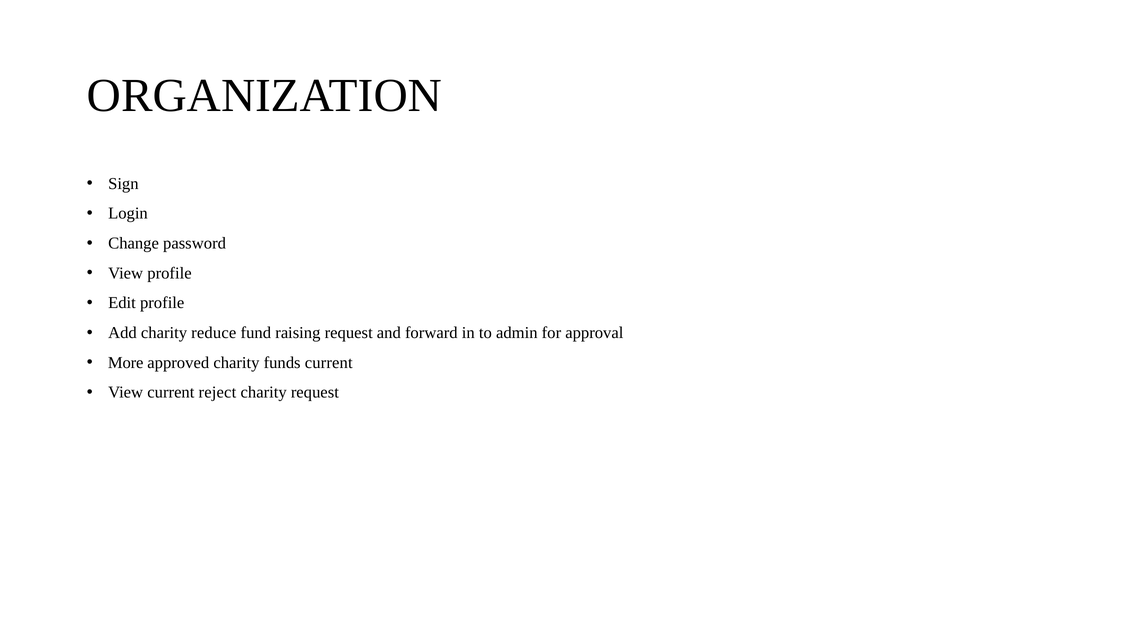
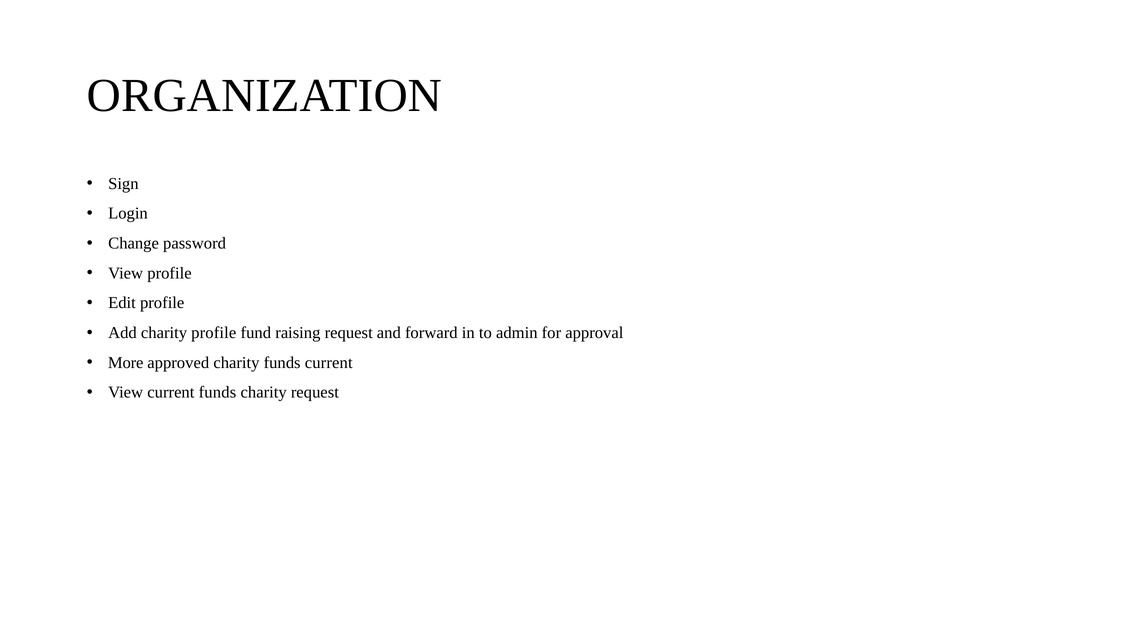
charity reduce: reduce -> profile (214, 333)
current reject: reject -> funds (217, 393)
